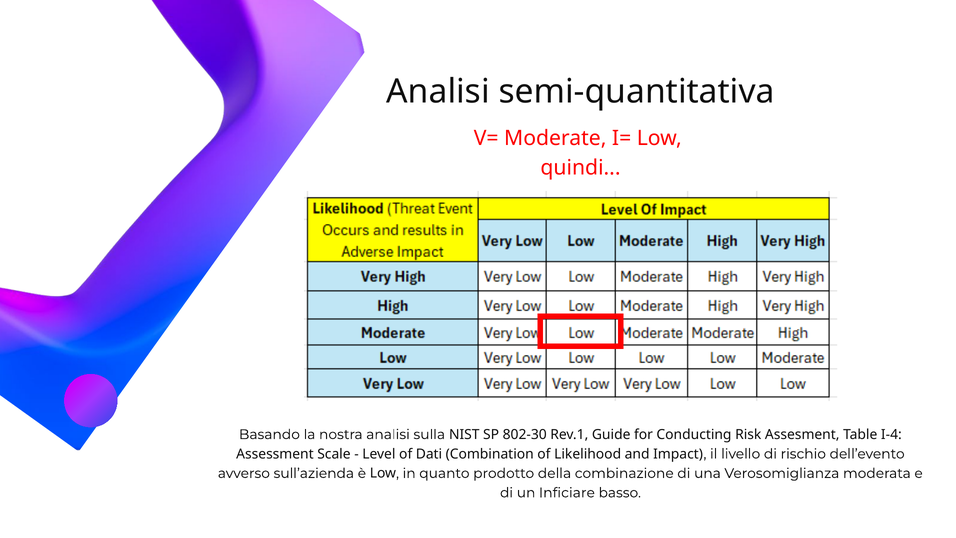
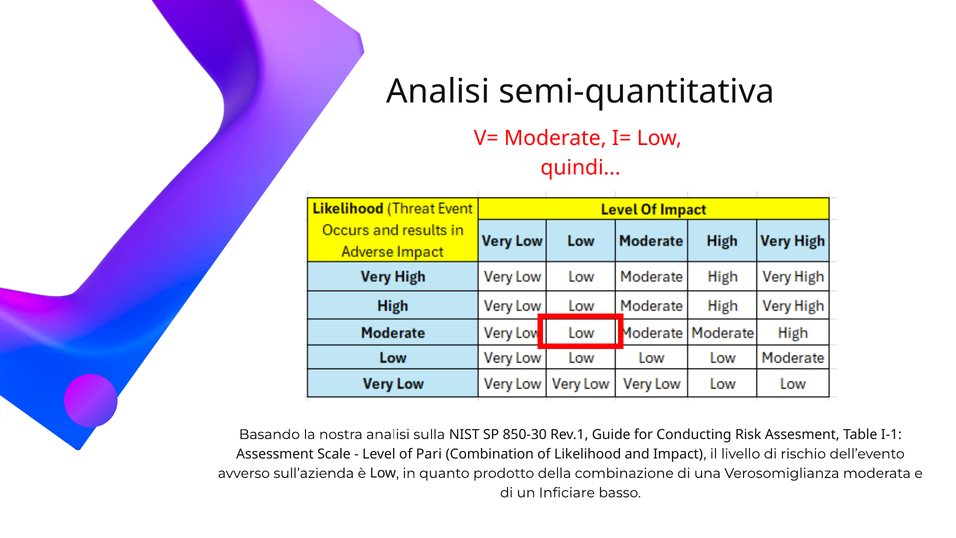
802-30: 802-30 -> 850-30 (525, 434)
I-4: I-4 -> I-1 (891, 434)
Dati: Dati -> Pari (429, 454)
